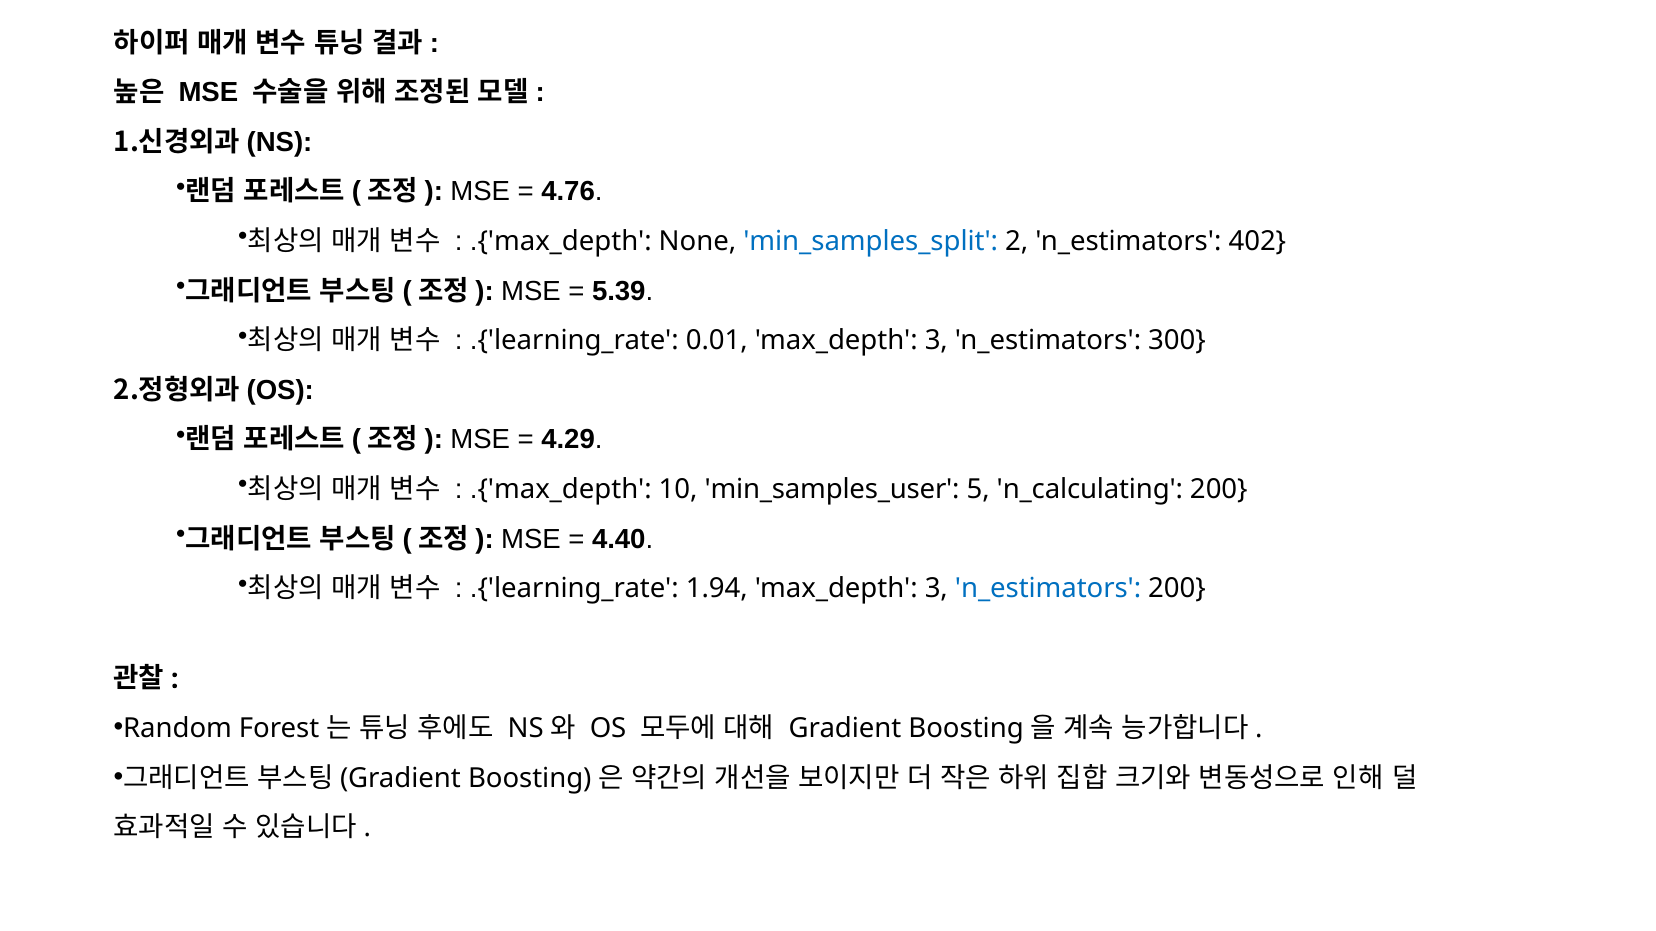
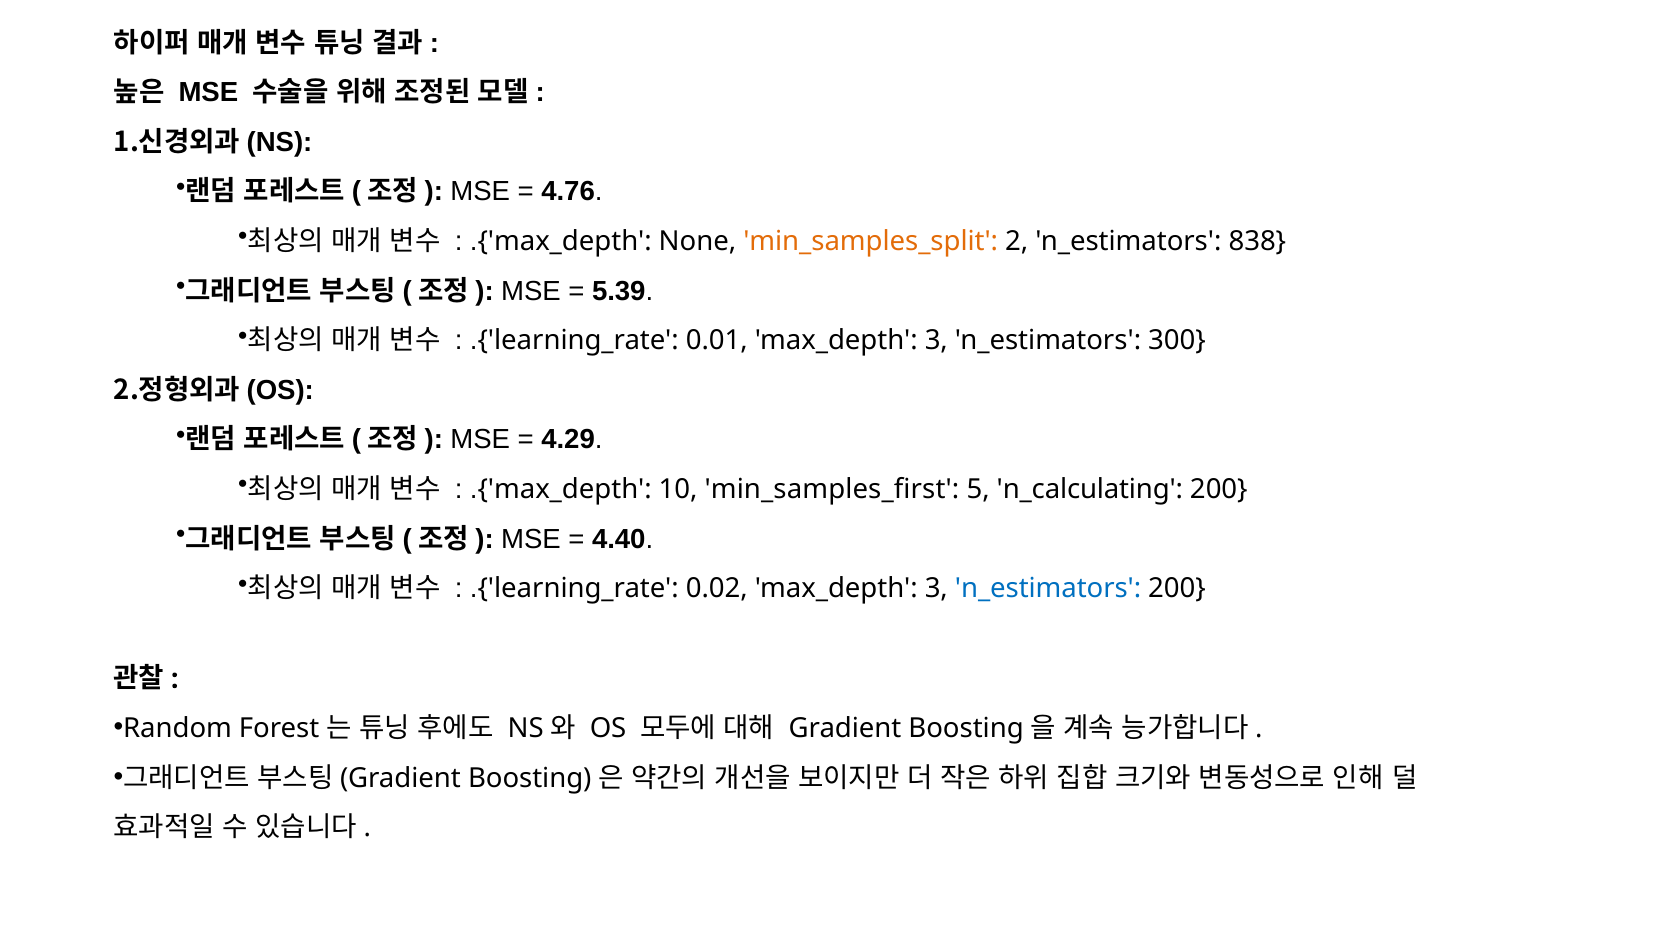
min_samples_split colour: blue -> orange (871, 242)
402: 402 -> 838 (1257, 242)
min_samples_user: min_samples_user -> min_samples_first (832, 490)
1.94: 1.94 -> 0.02 (717, 589)
